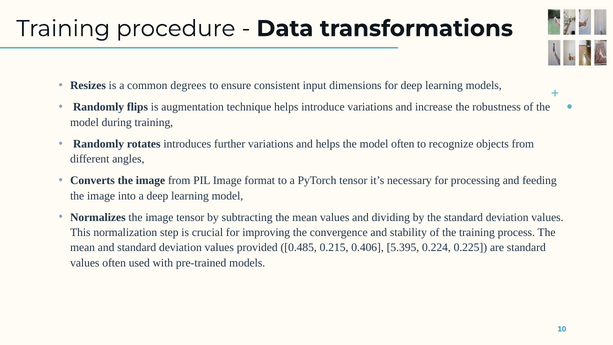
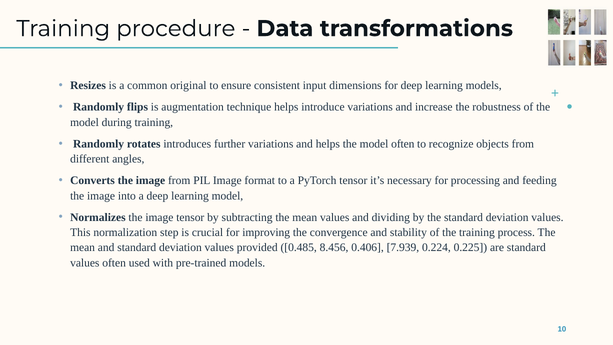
degrees: degrees -> original (188, 85)
0.215: 0.215 -> 8.456 (334, 248)
5.395: 5.395 -> 7.939 (403, 248)
